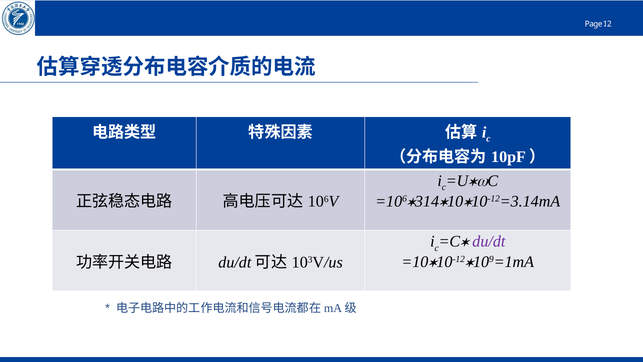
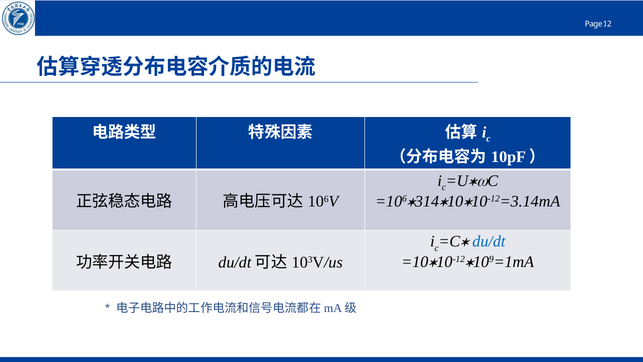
du/dt colour: purple -> blue (489, 241)
